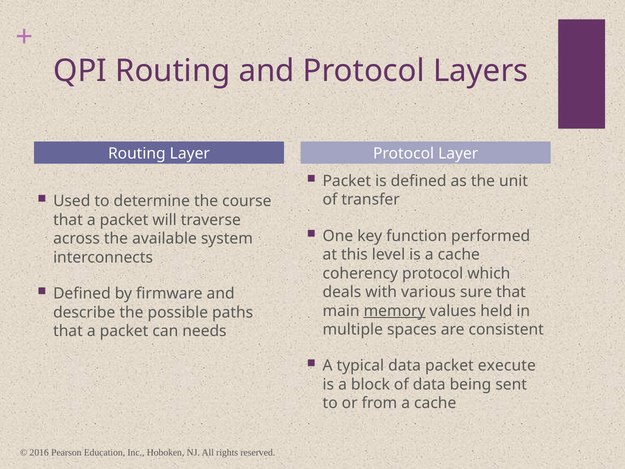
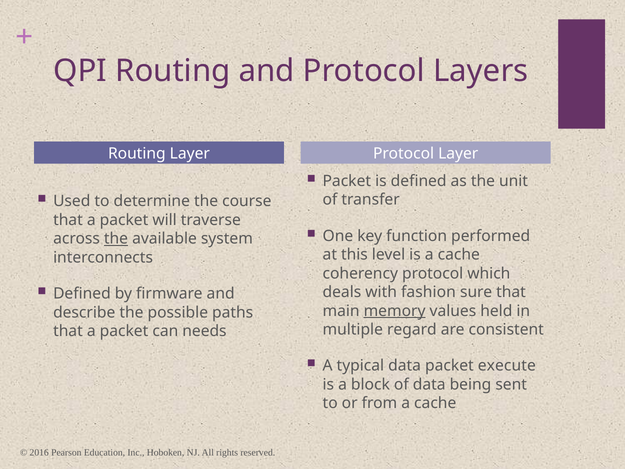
the underline: none -> present (116, 239)
various: various -> fashion (428, 292)
spaces: spaces -> regard (412, 329)
